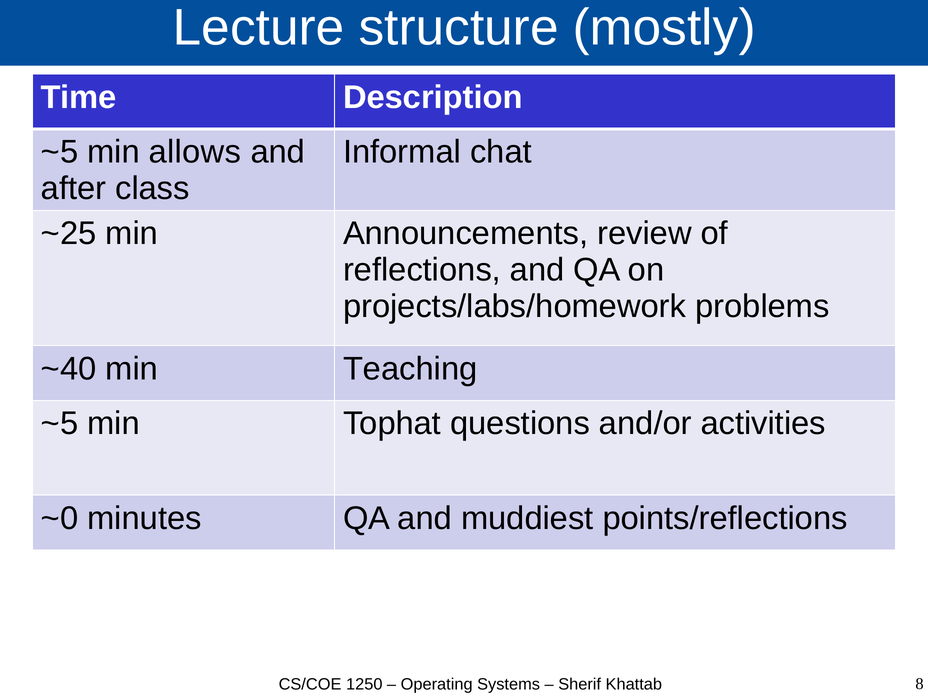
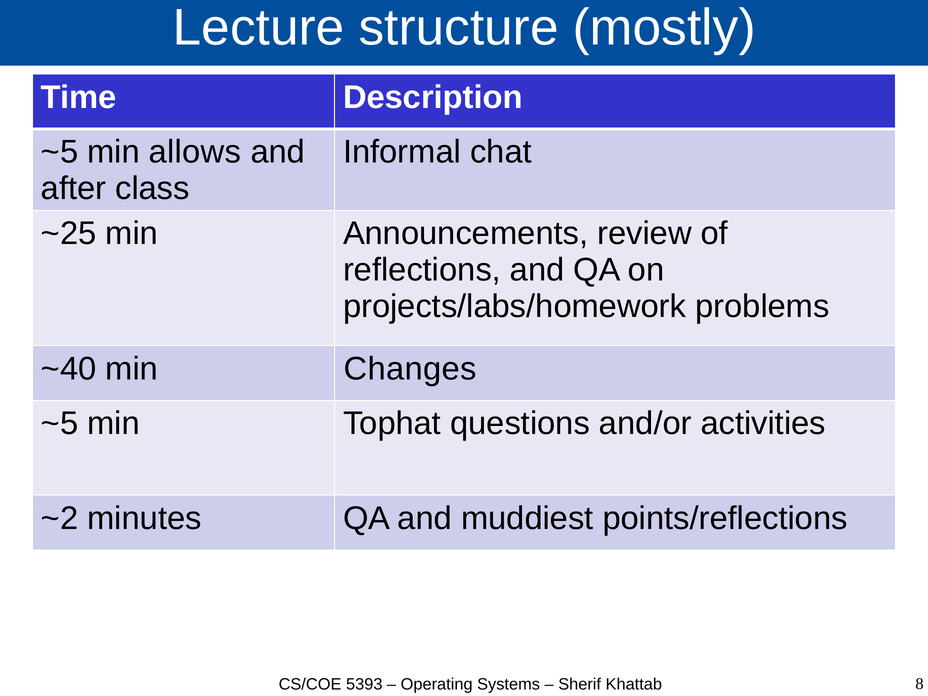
Teaching: Teaching -> Changes (410, 369)
~0: ~0 -> ~2 (60, 518)
1250: 1250 -> 5393 (364, 684)
